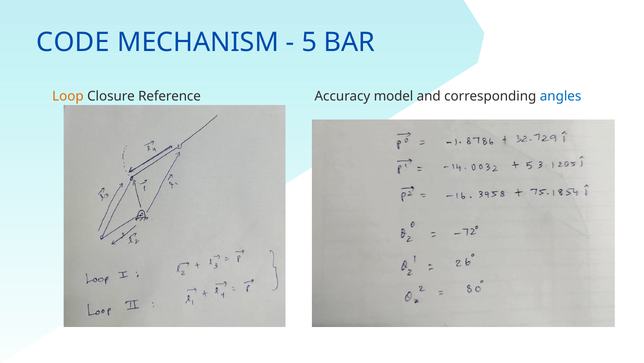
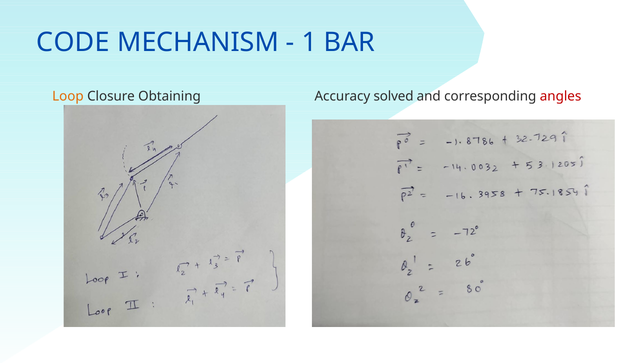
5: 5 -> 1 (309, 42)
Reference: Reference -> Obtaining (169, 96)
model: model -> solved (394, 96)
angles colour: blue -> red (561, 96)
